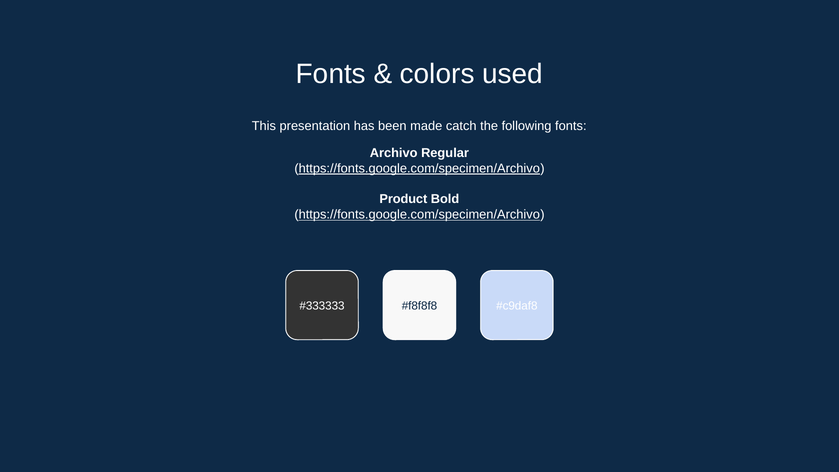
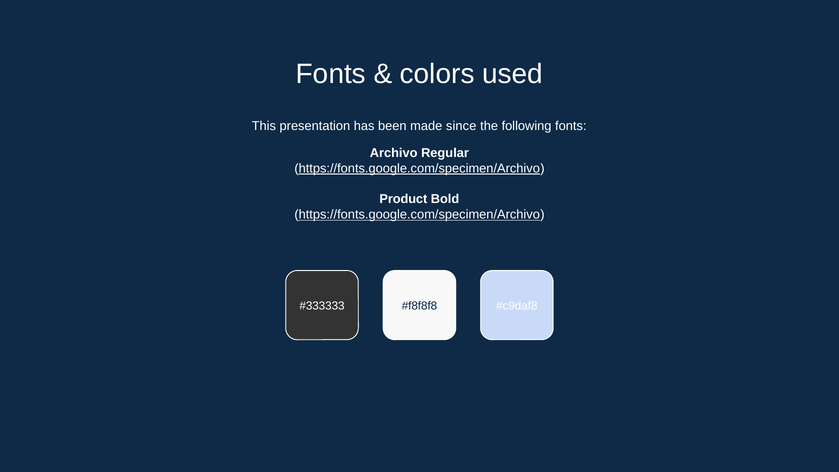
catch: catch -> since (461, 126)
